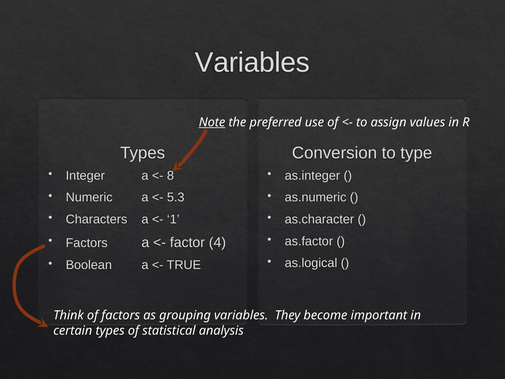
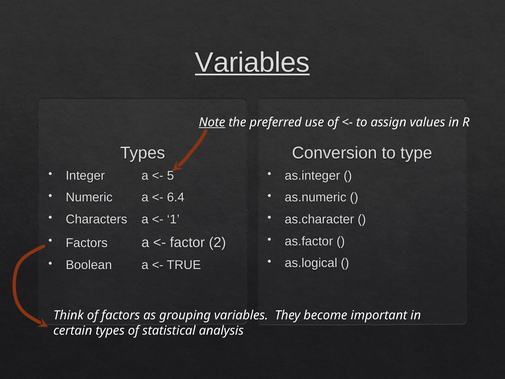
Variables underline: none -> present (252, 62)
8: 8 -> 5 (170, 175)
5.3: 5.3 -> 6.4 (176, 197)
4: 4 -> 2 (217, 242)
